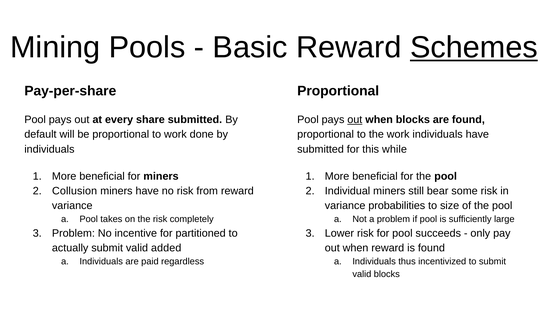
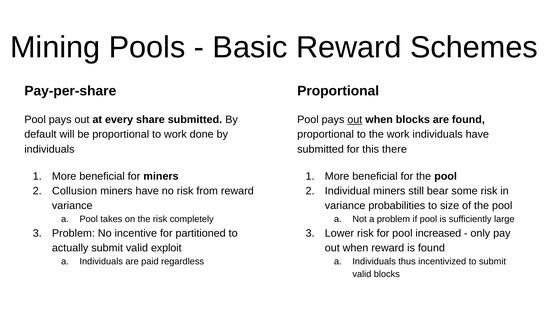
Schemes underline: present -> none (474, 47)
while: while -> there (395, 149)
succeeds: succeeds -> increased (438, 234)
added: added -> exploit (166, 248)
